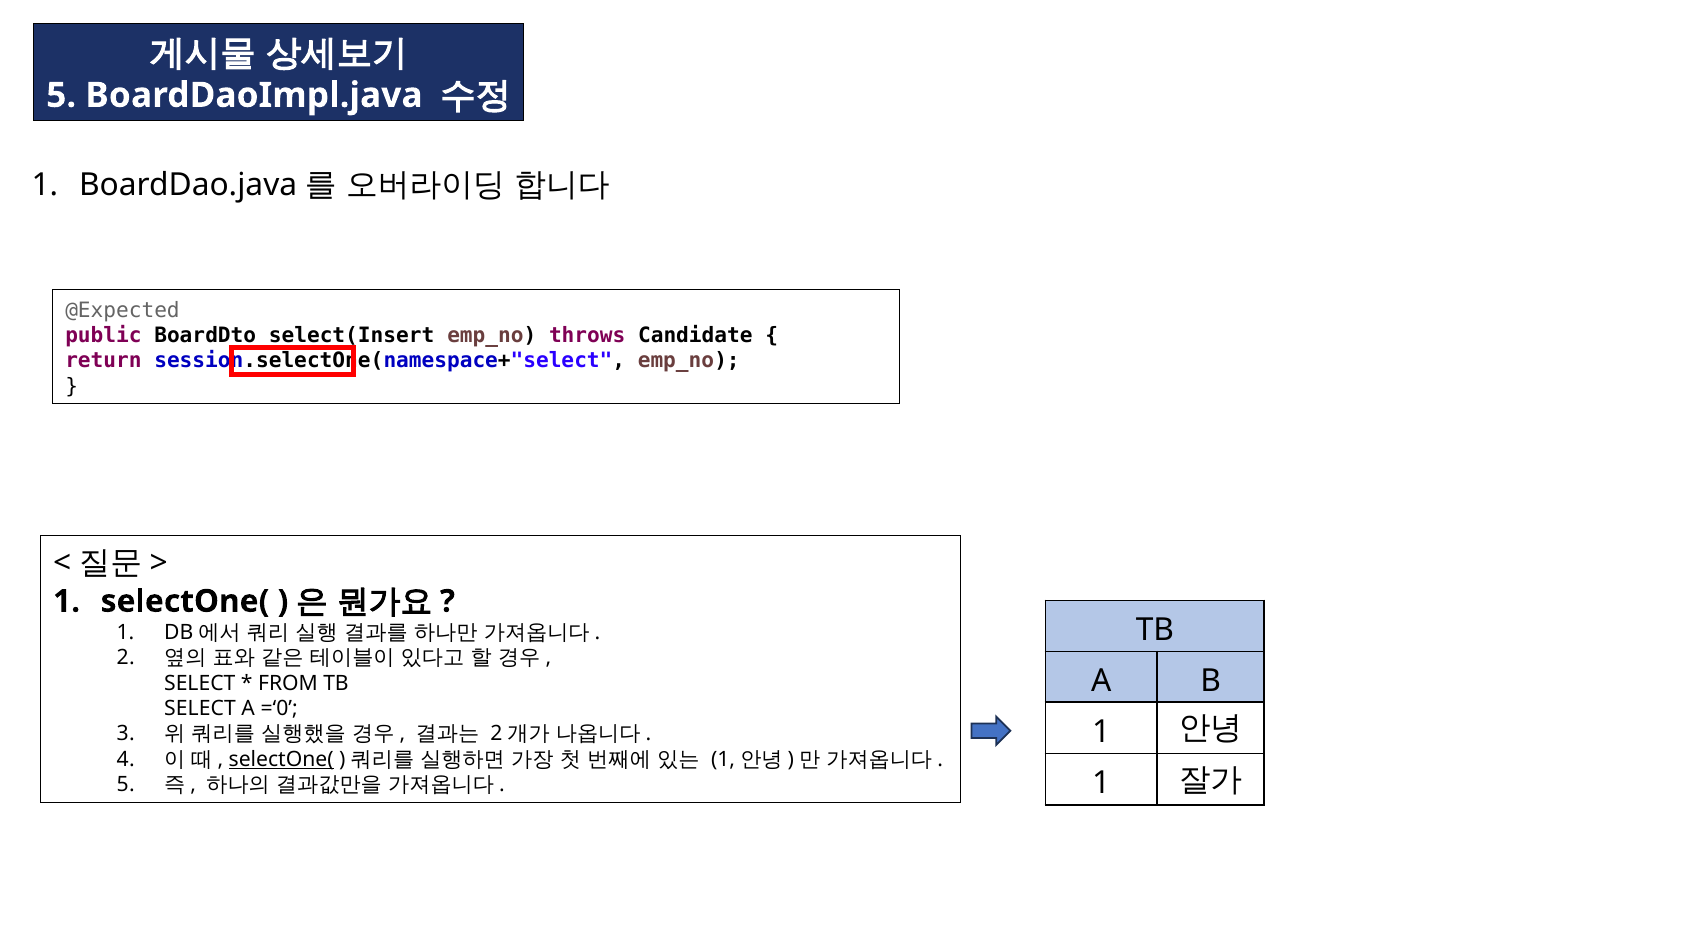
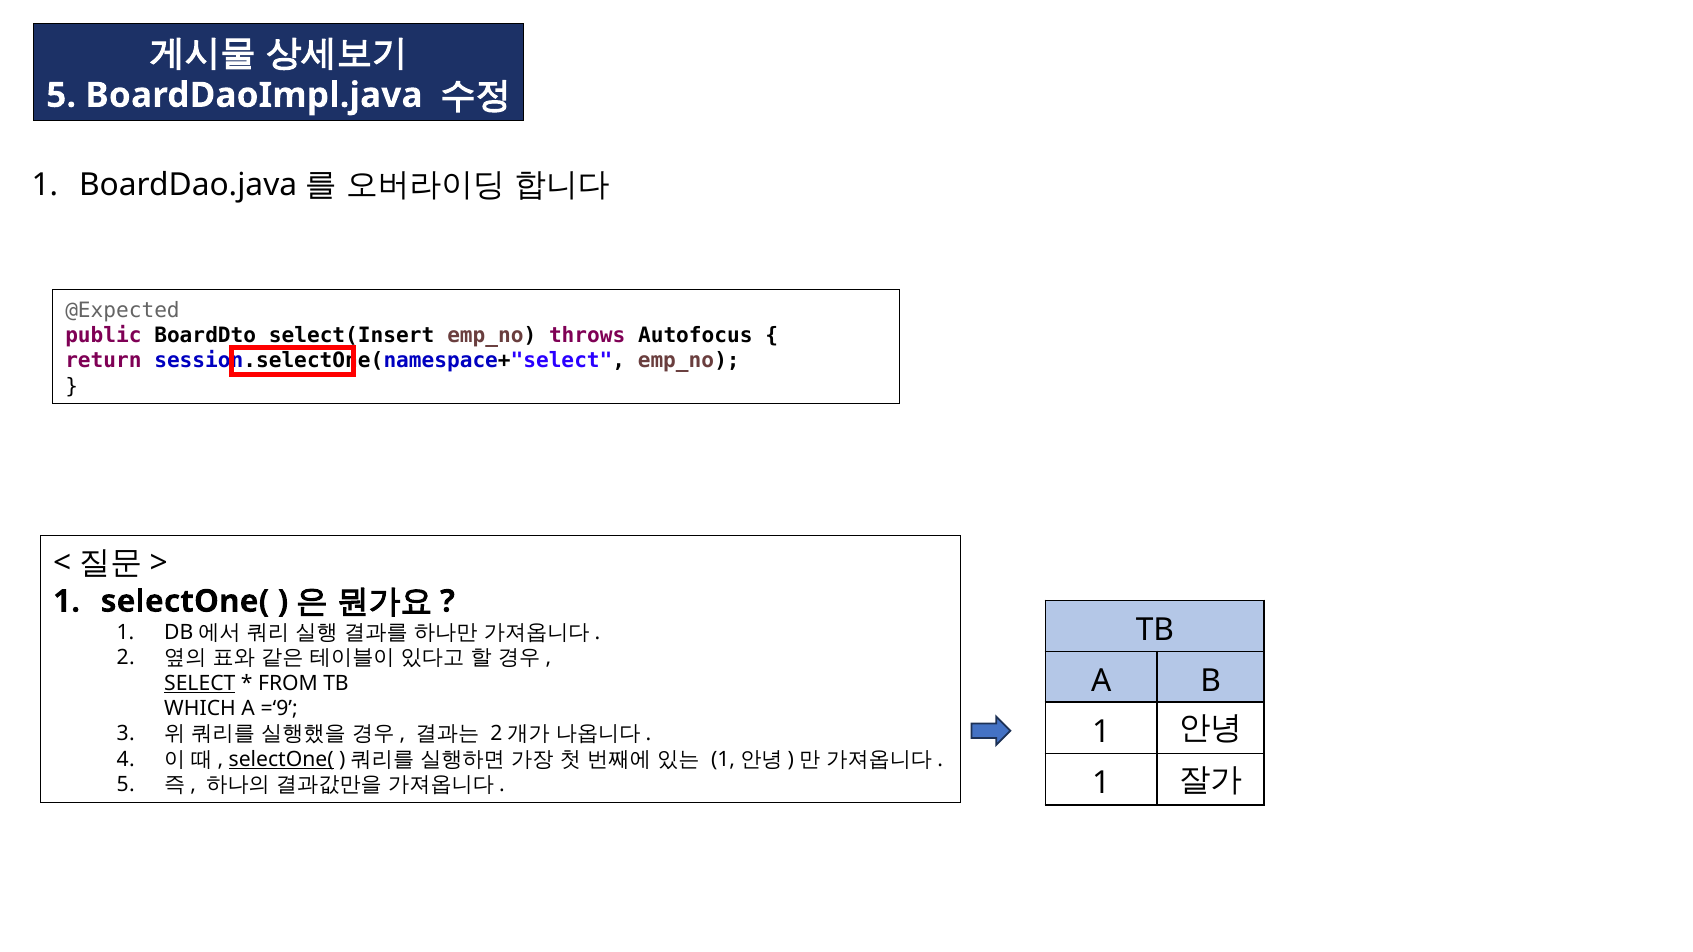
Candidate: Candidate -> Autofocus (695, 336)
SELECT underline: none -> present (200, 683)
SELECT: SELECT -> WHICH (200, 709)
=‘0: =‘0 -> =‘9 (279, 709)
